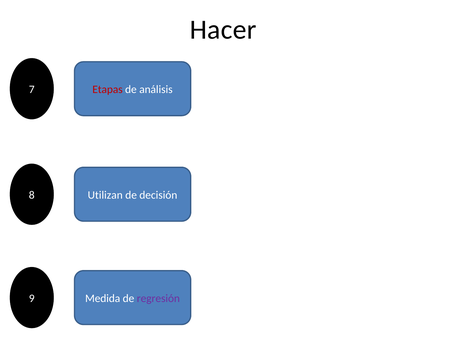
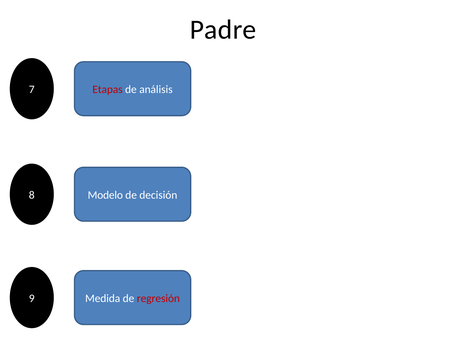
Hacer: Hacer -> Padre (223, 30)
Utilizan: Utilizan -> Modelo (105, 195)
regresión colour: purple -> red (158, 298)
